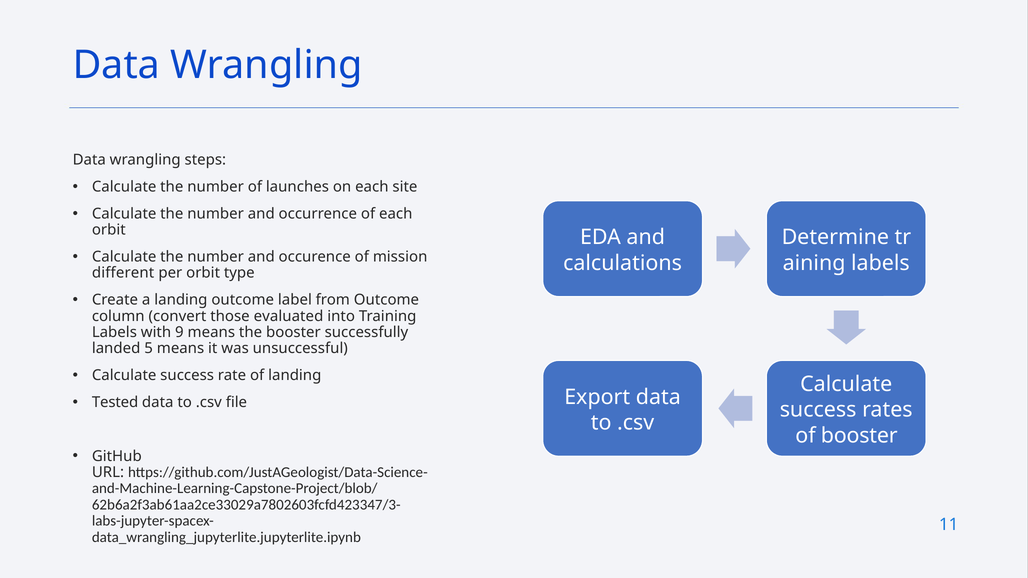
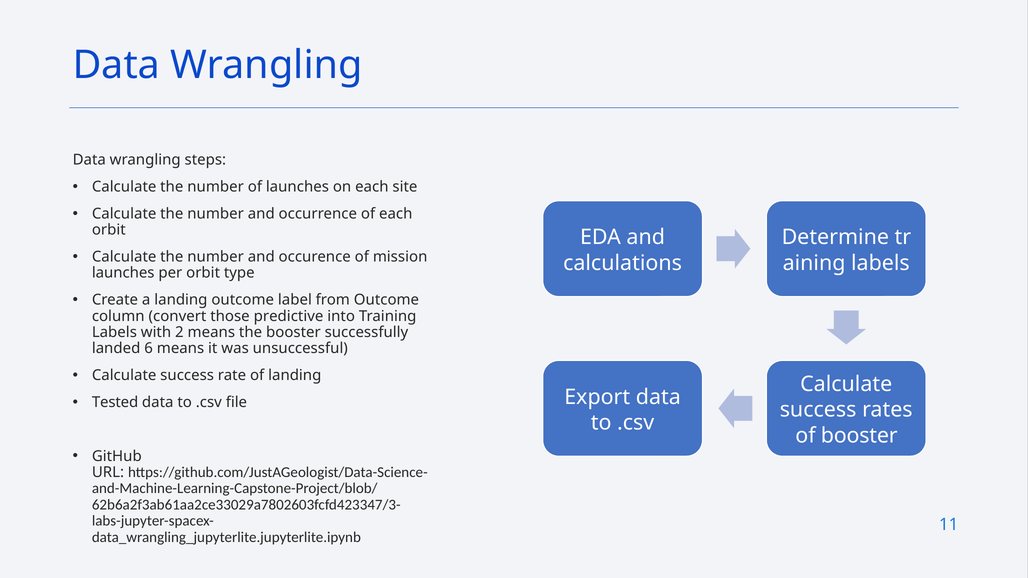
different: different -> launches (123, 273)
evaluated: evaluated -> predictive (289, 316)
9: 9 -> 2 (179, 332)
5: 5 -> 6 (149, 349)
